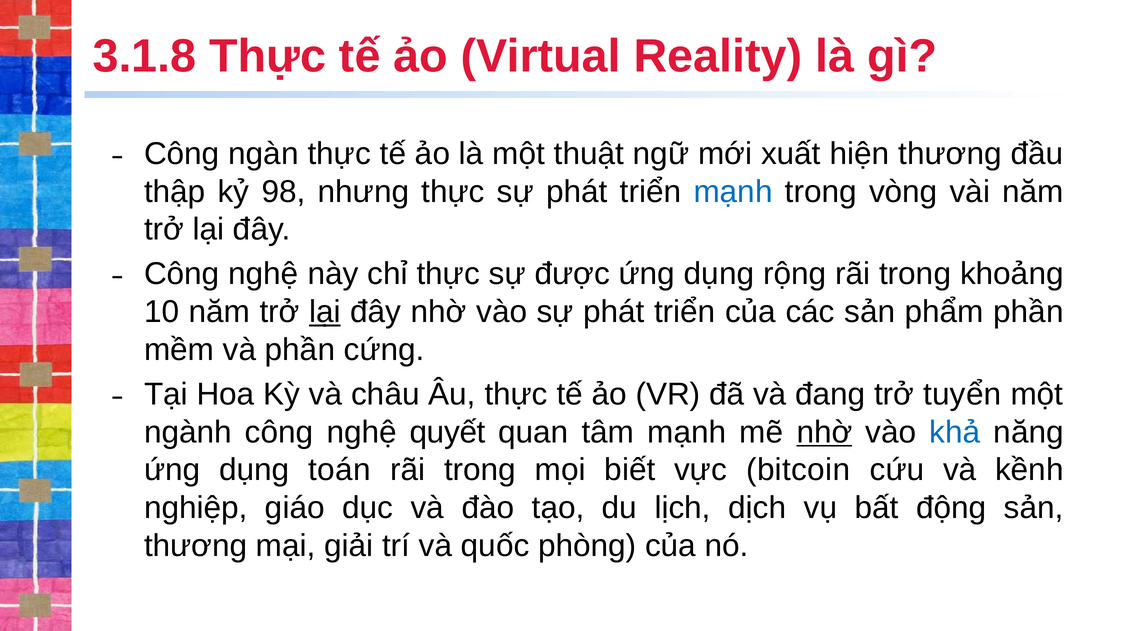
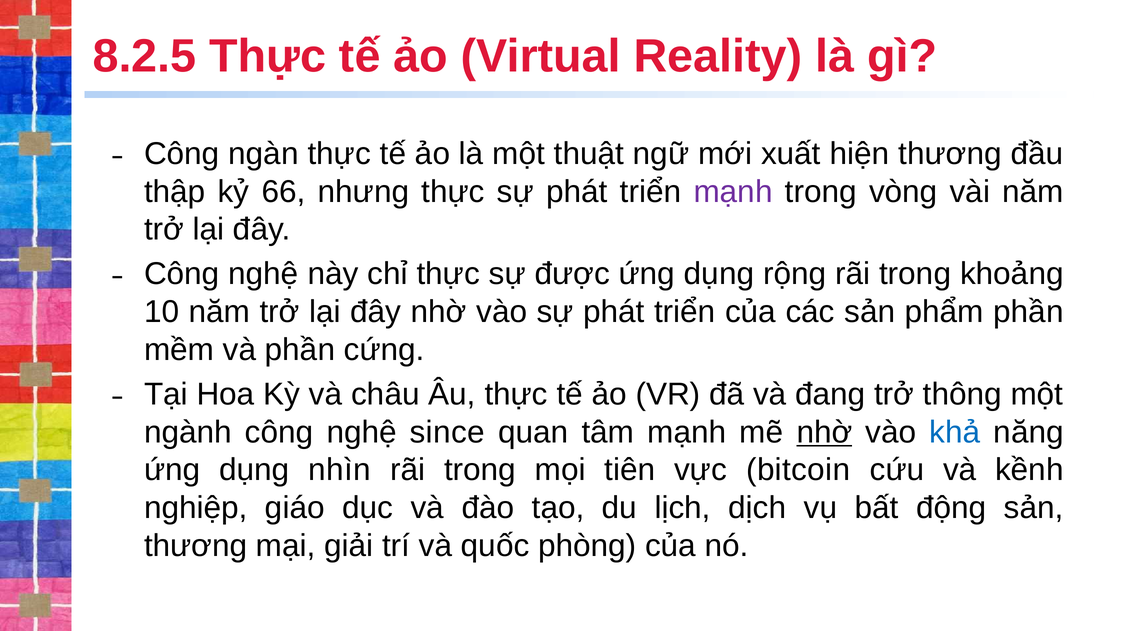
3.1.8: 3.1.8 -> 8.2.5 (144, 57)
98: 98 -> 66 (283, 192)
mạnh colour: blue -> purple (733, 192)
lại underline: present -> none (325, 312)
tuyển: tuyển -> thông (962, 394)
quyết: quyết -> since (447, 432)
toán: toán -> nhìn (340, 470)
biết: biết -> tiên (630, 470)
